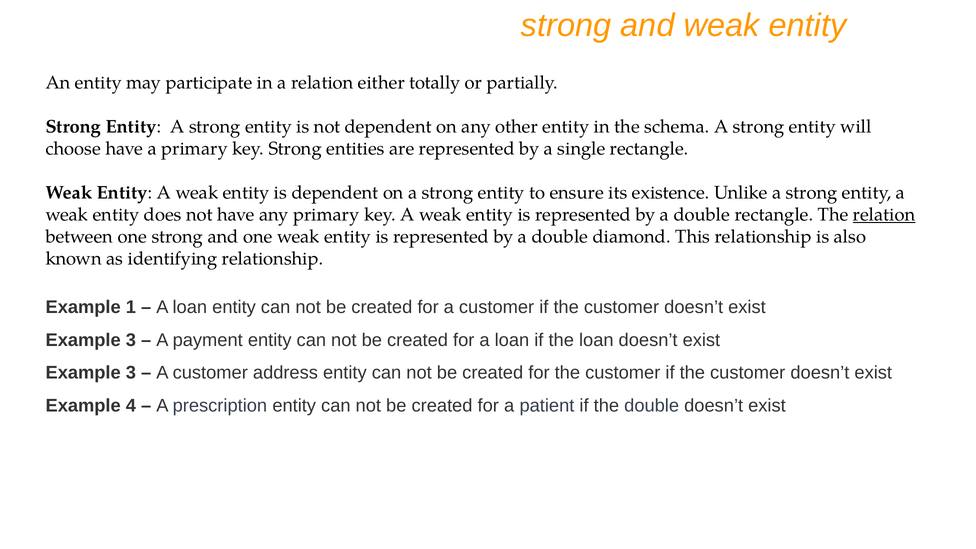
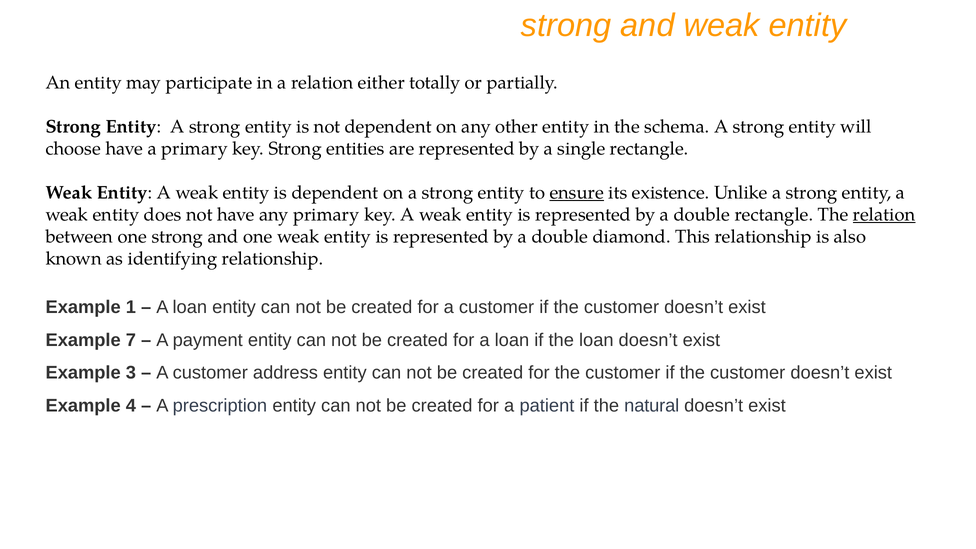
ensure underline: none -> present (577, 193)
3: 3 -> 7 (131, 340)
the double: double -> natural (652, 406)
